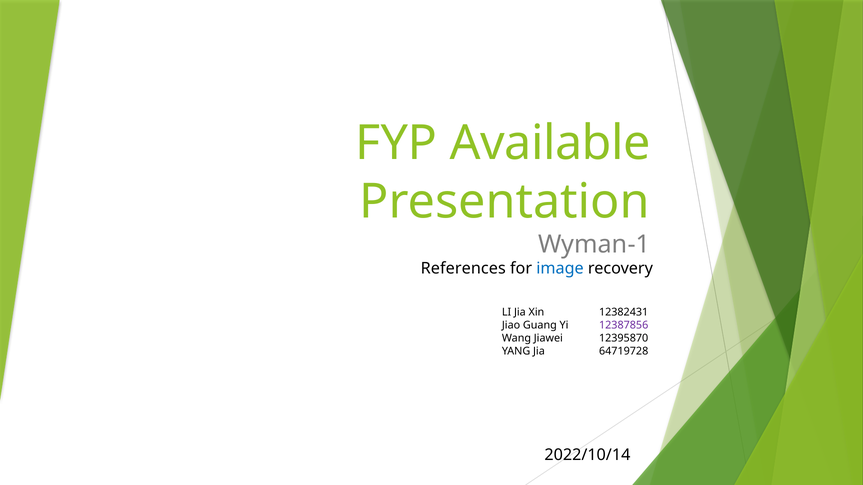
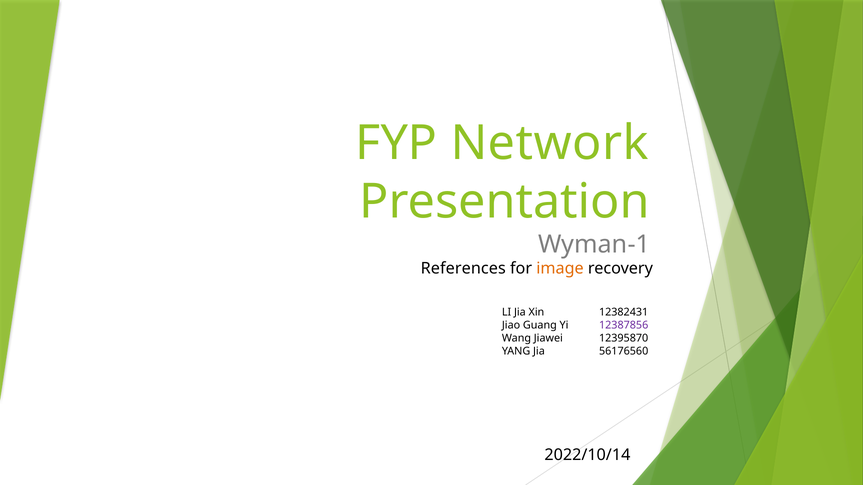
Available: Available -> Network (550, 144)
image colour: blue -> orange (560, 269)
64719728: 64719728 -> 56176560 (624, 351)
